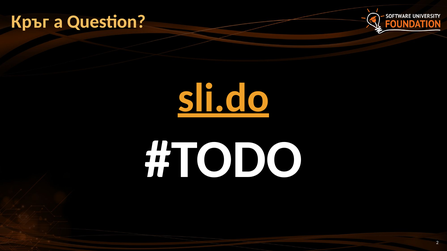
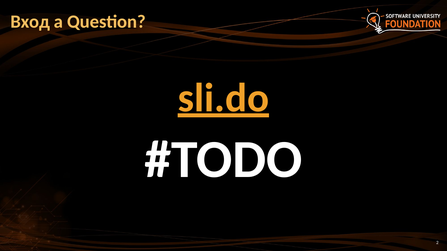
Кръг: Кръг -> Вход (30, 22)
